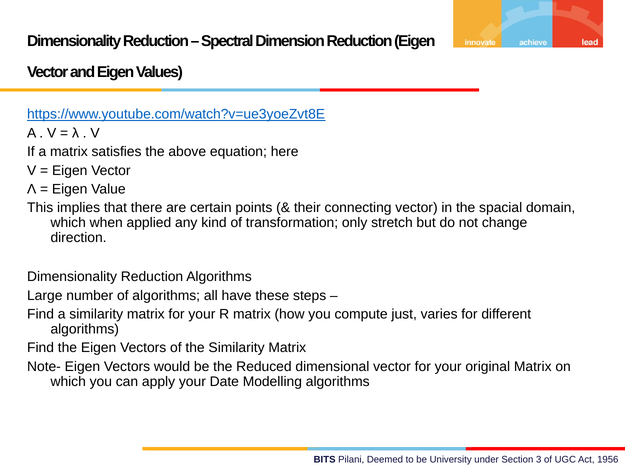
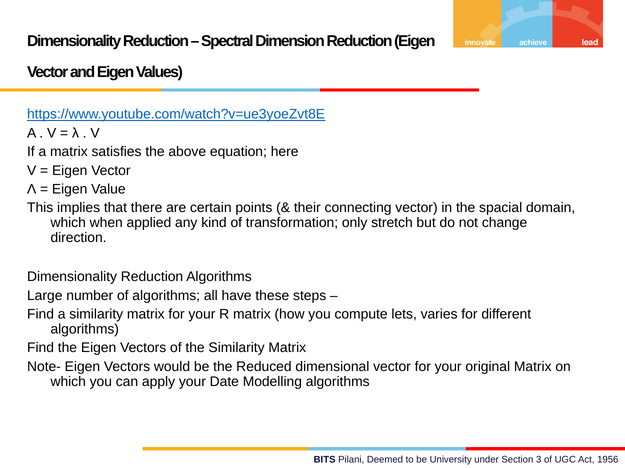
just: just -> lets (404, 315)
